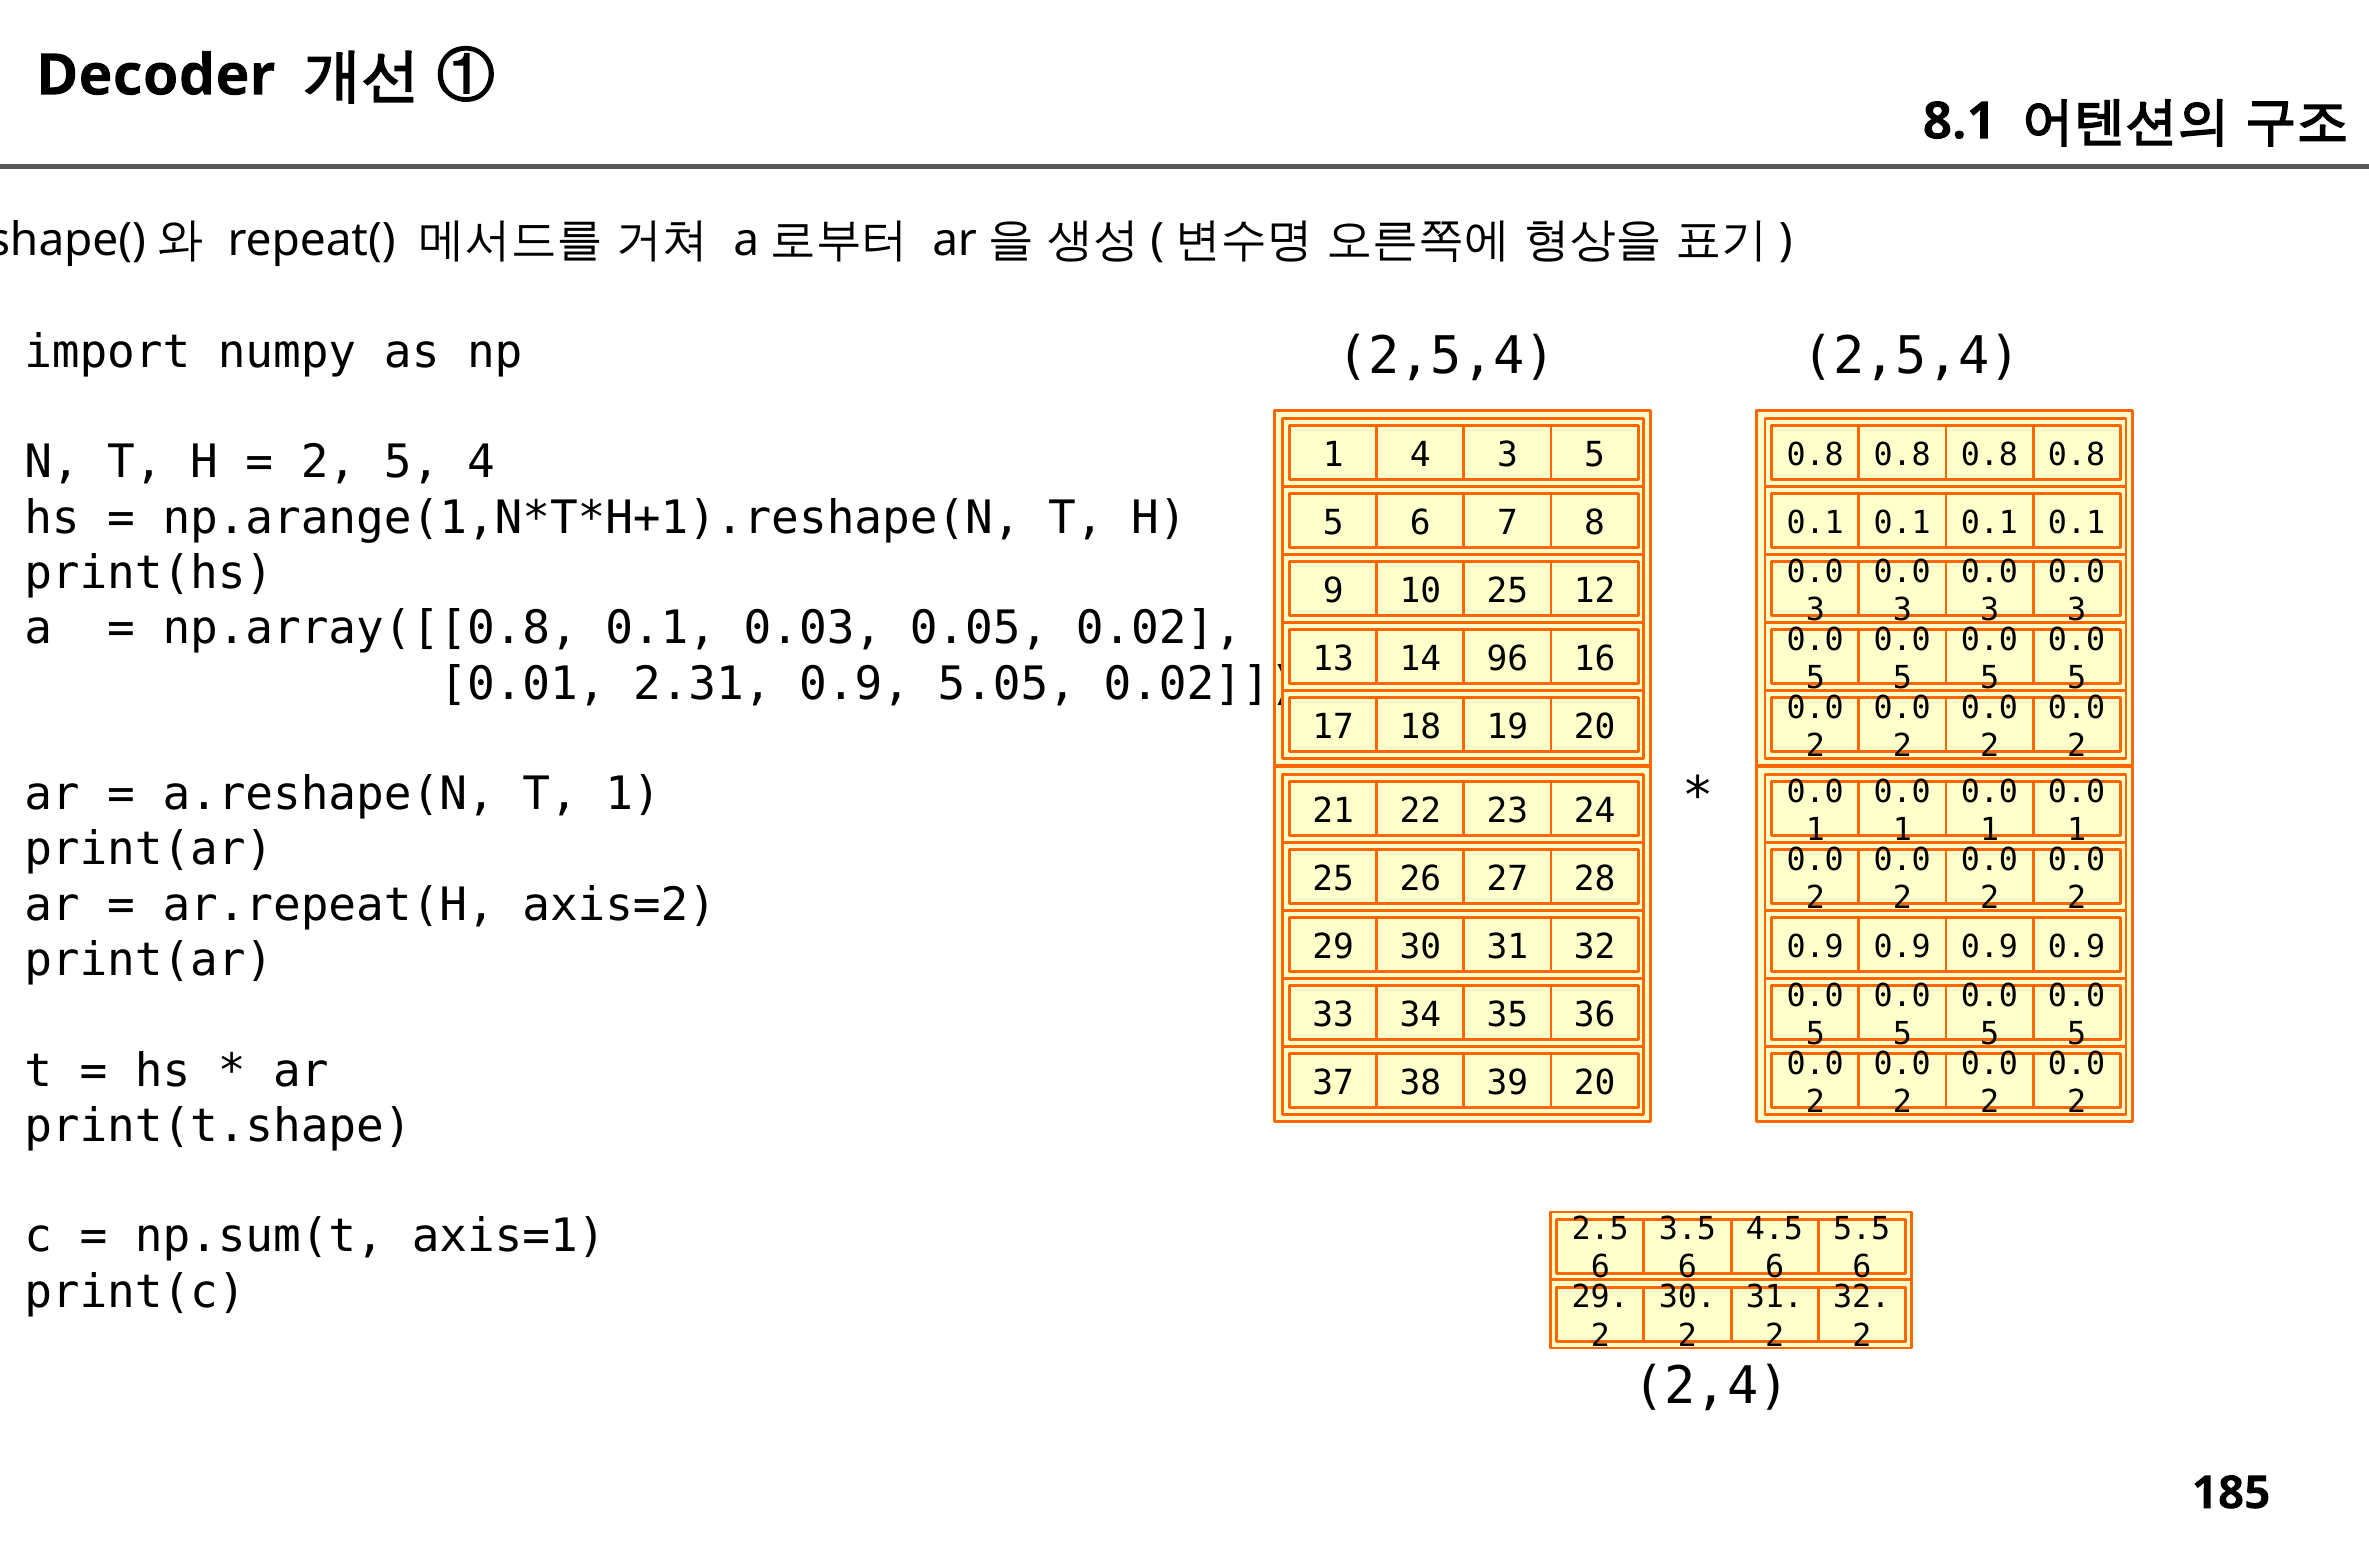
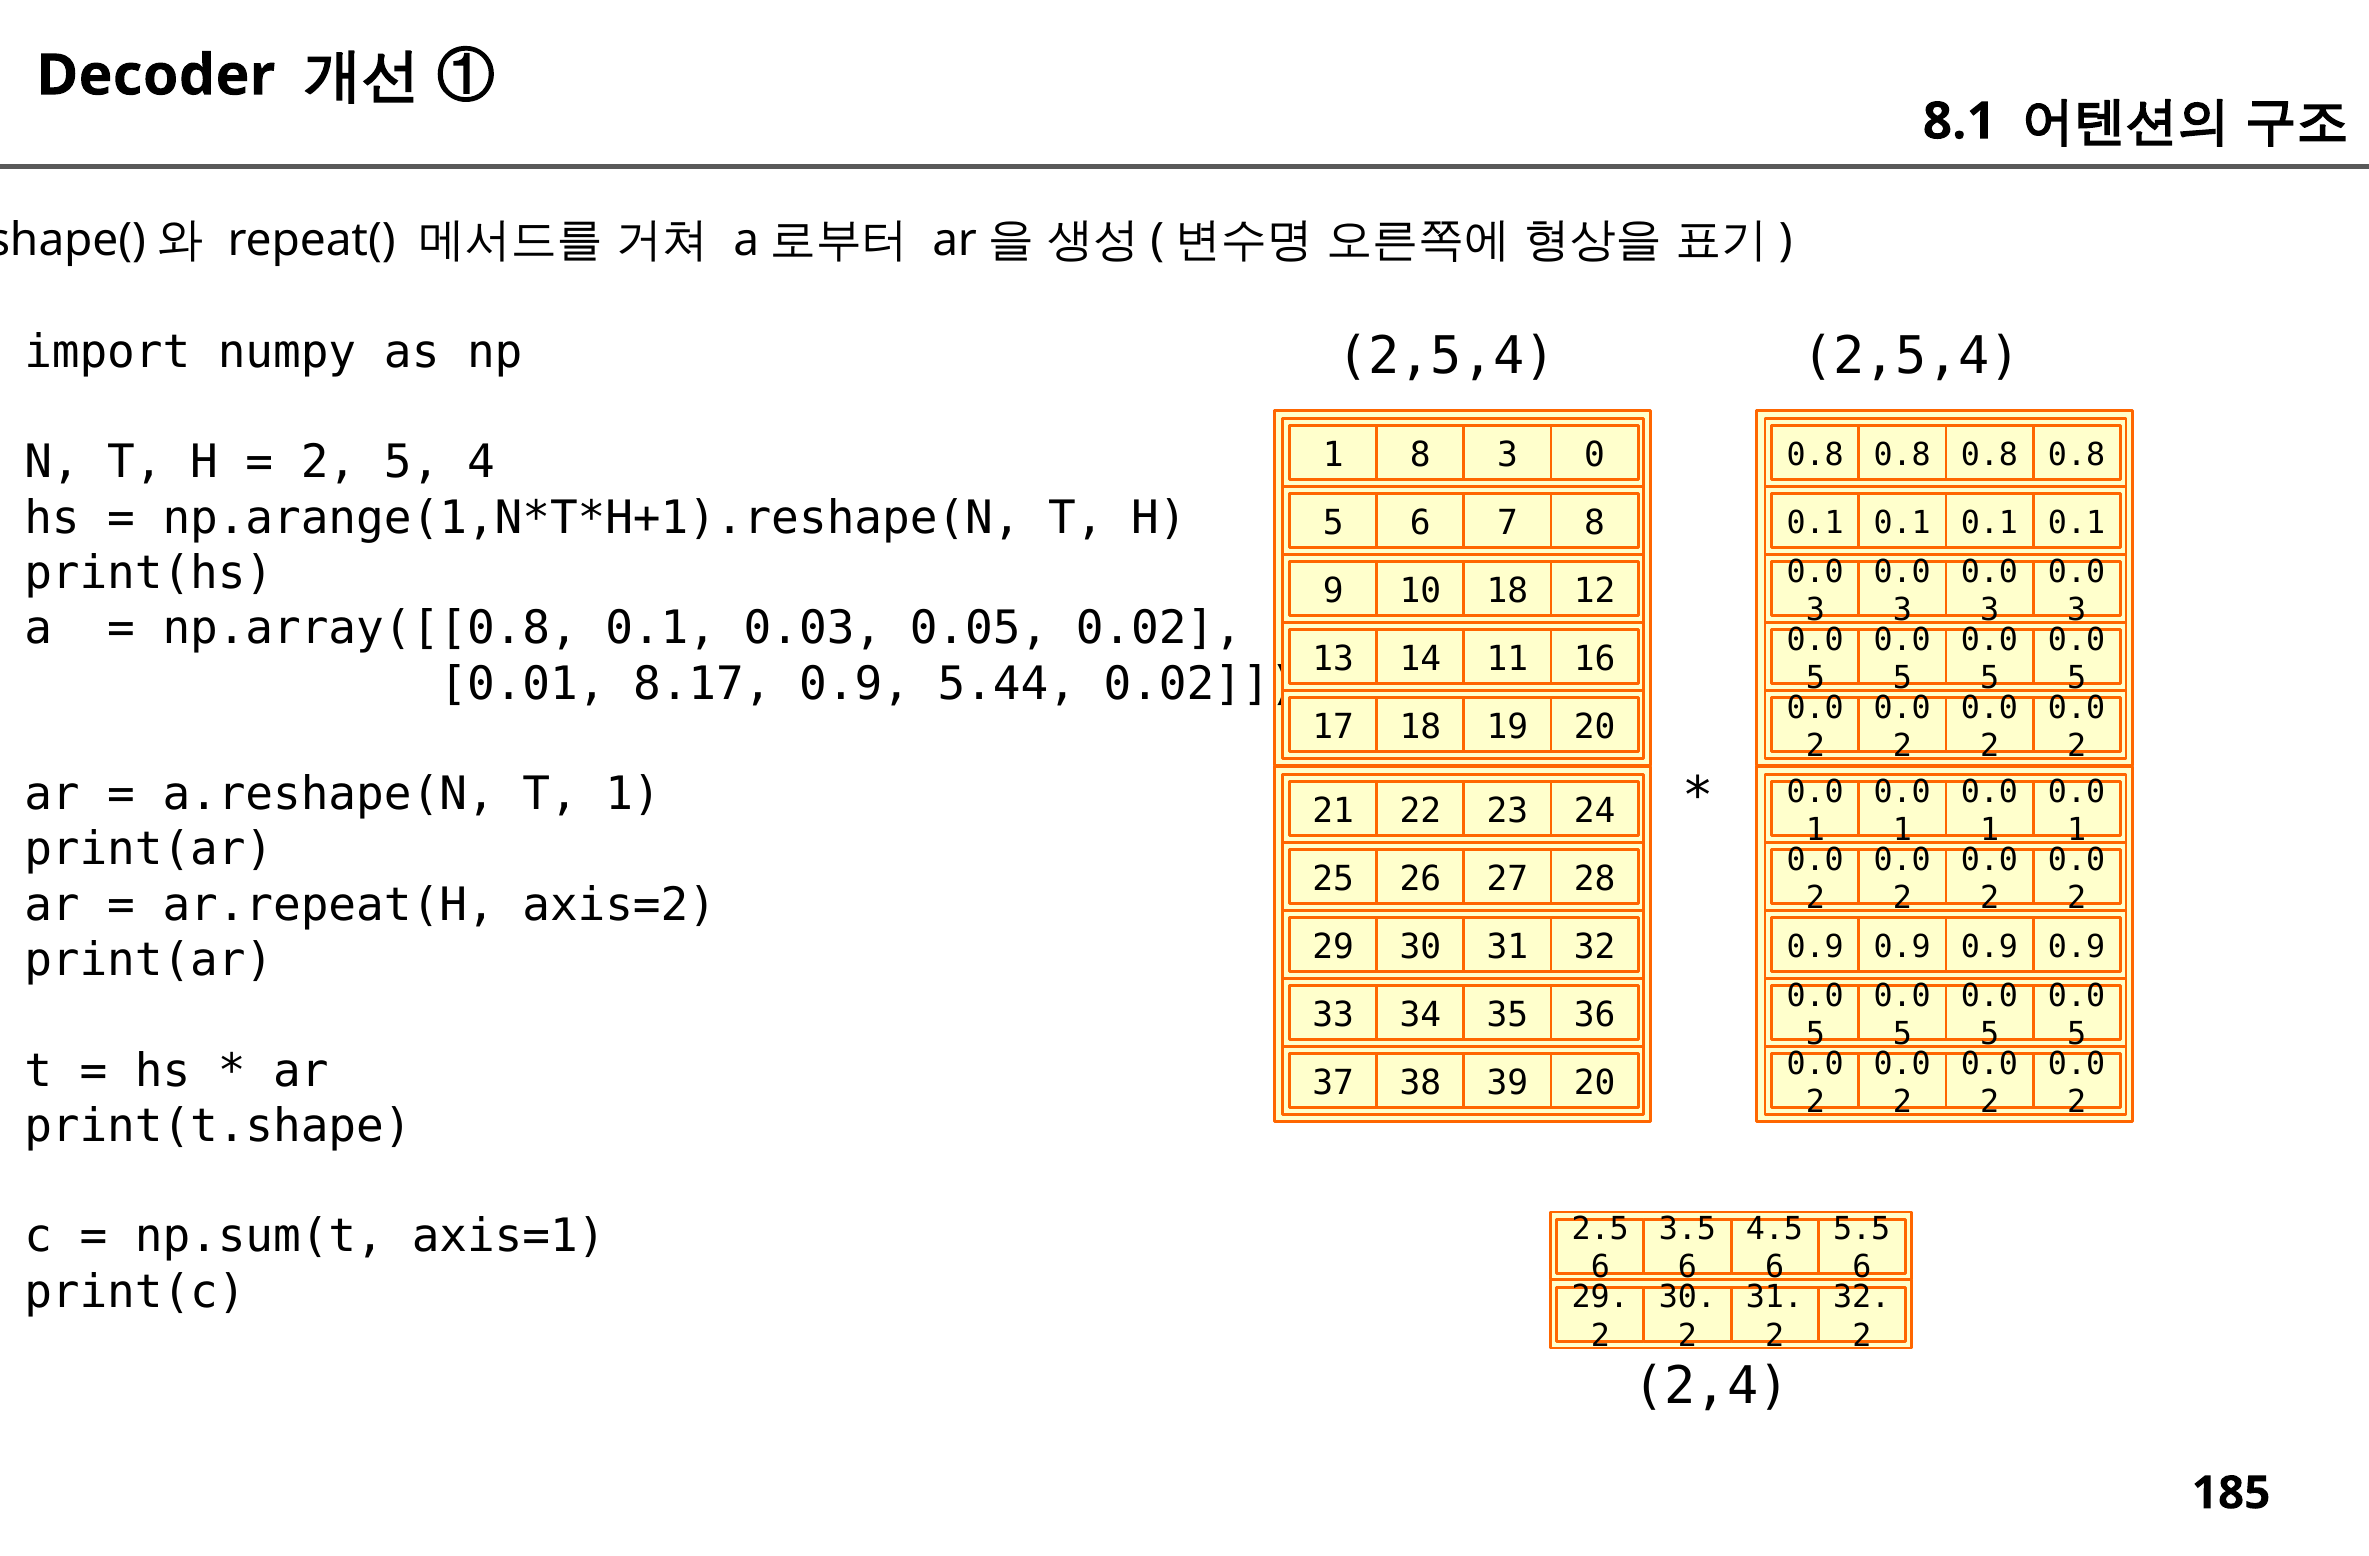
1 4: 4 -> 8 (1420, 455)
3 5: 5 -> 0 (1595, 455)
10 25: 25 -> 18 (1507, 591)
96: 96 -> 11 (1507, 659)
2.31: 2.31 -> 8.17 (702, 684)
5.05: 5.05 -> 5.44 (1007, 684)
